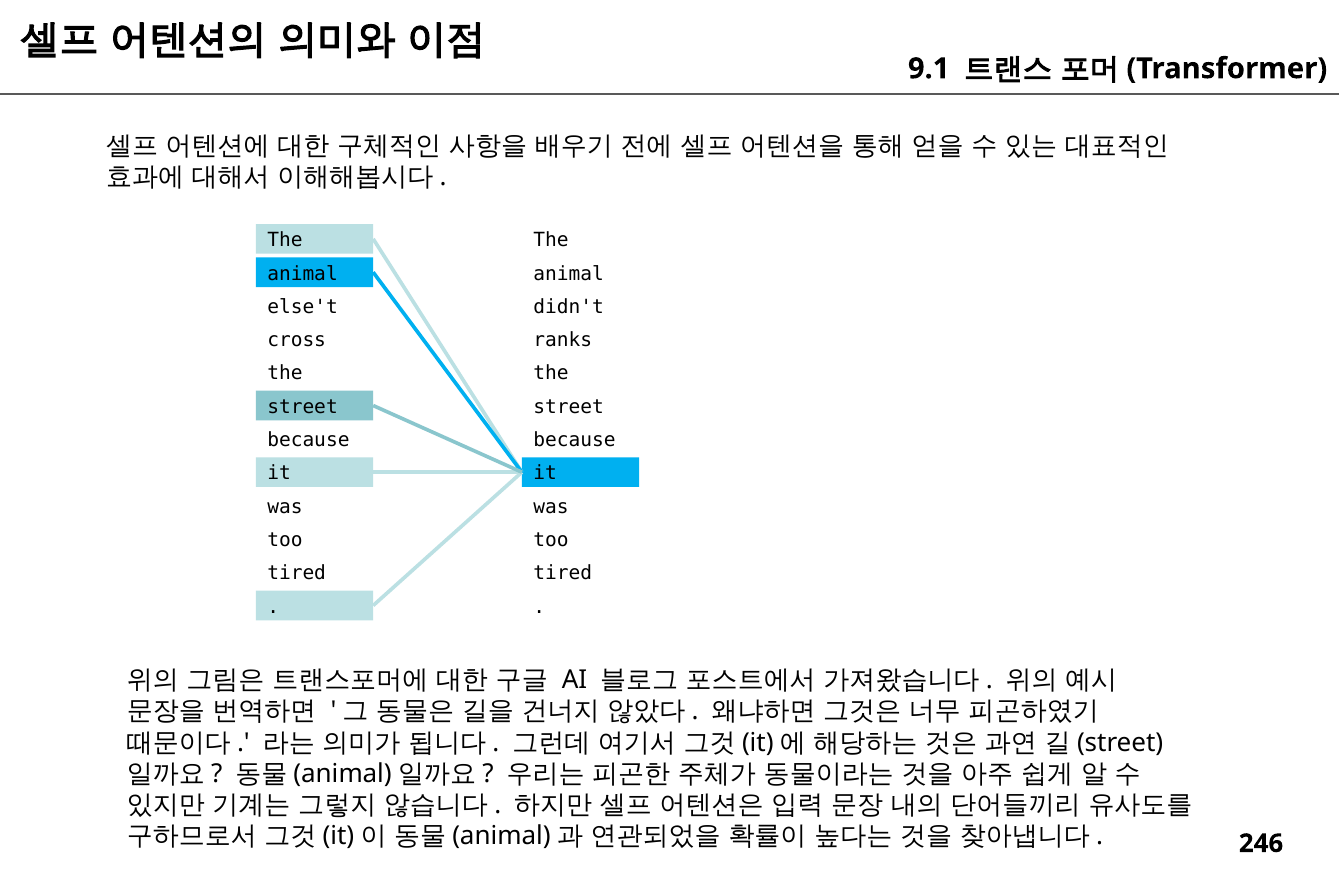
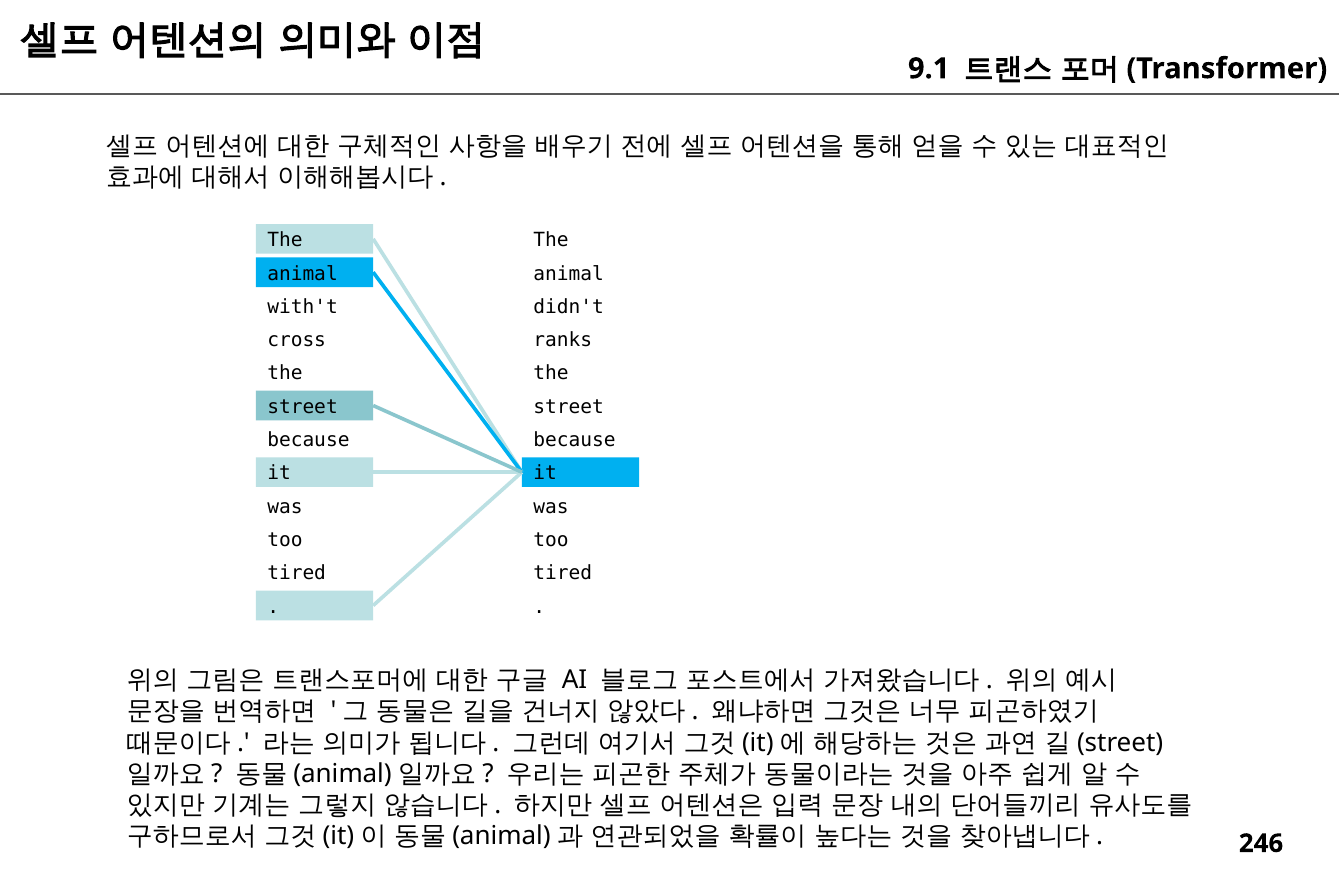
else't: else't -> with't (303, 307)
